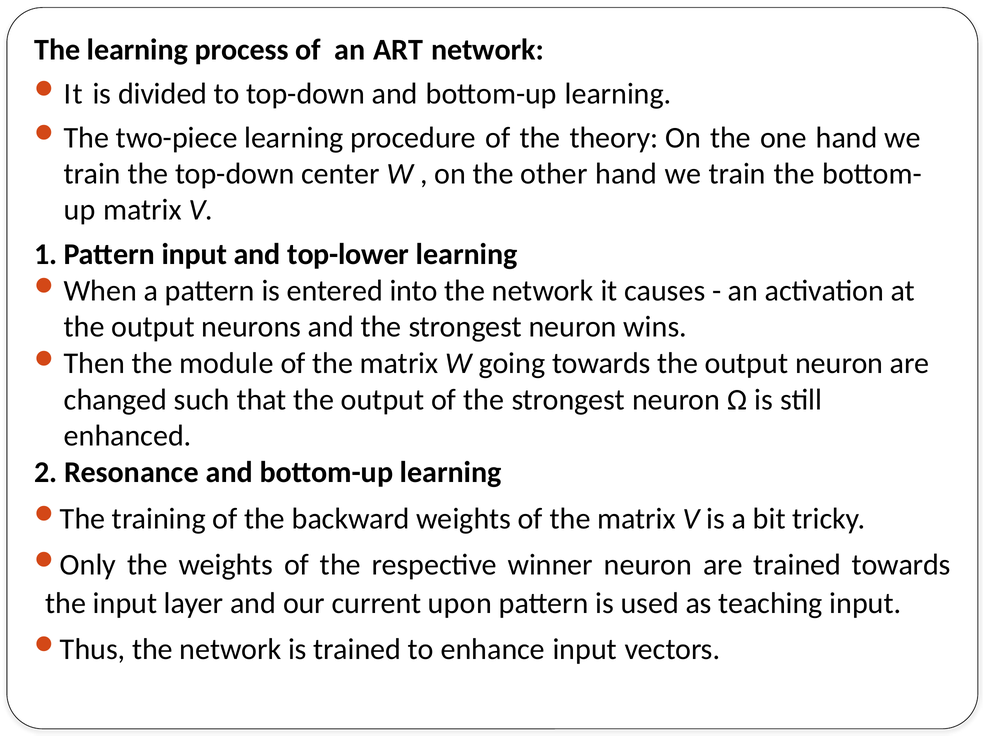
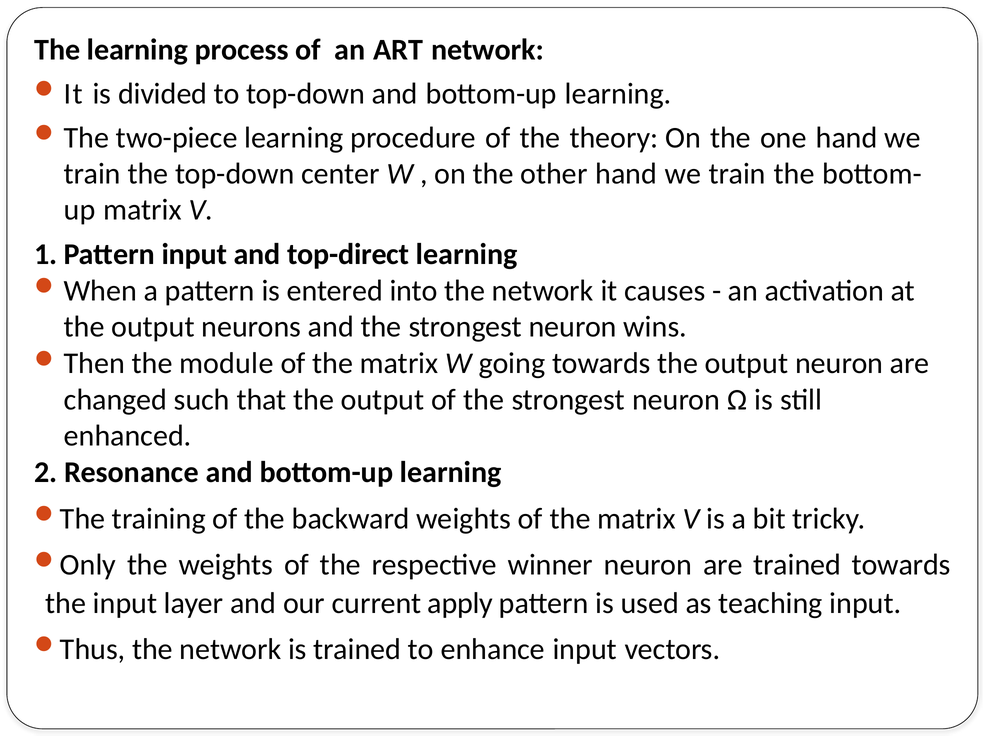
top-lower: top-lower -> top-direct (348, 254)
upon: upon -> apply (460, 603)
